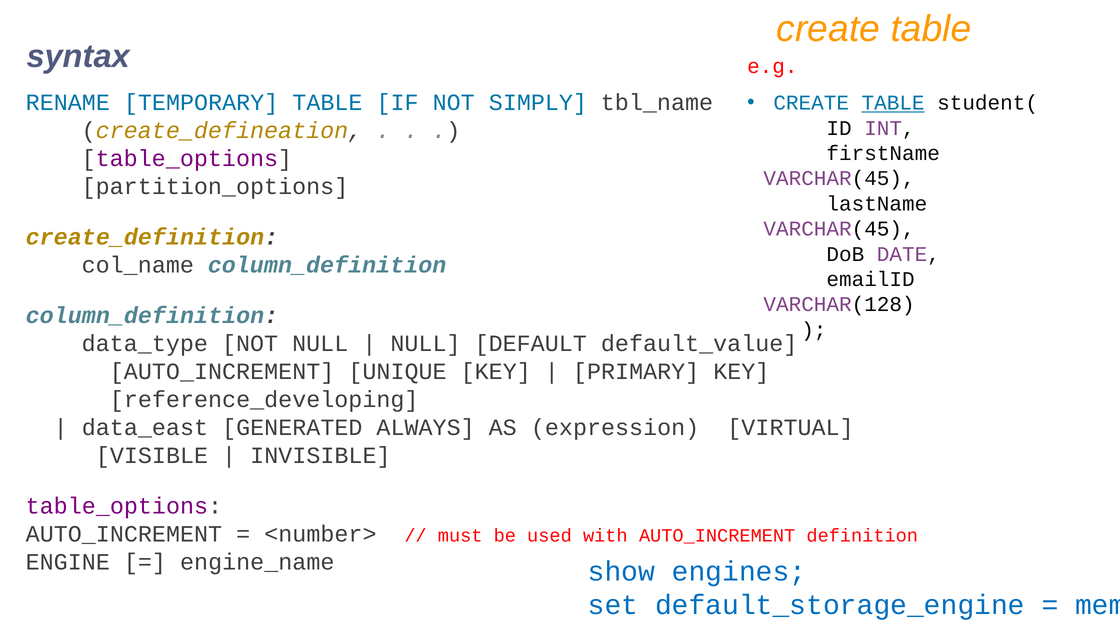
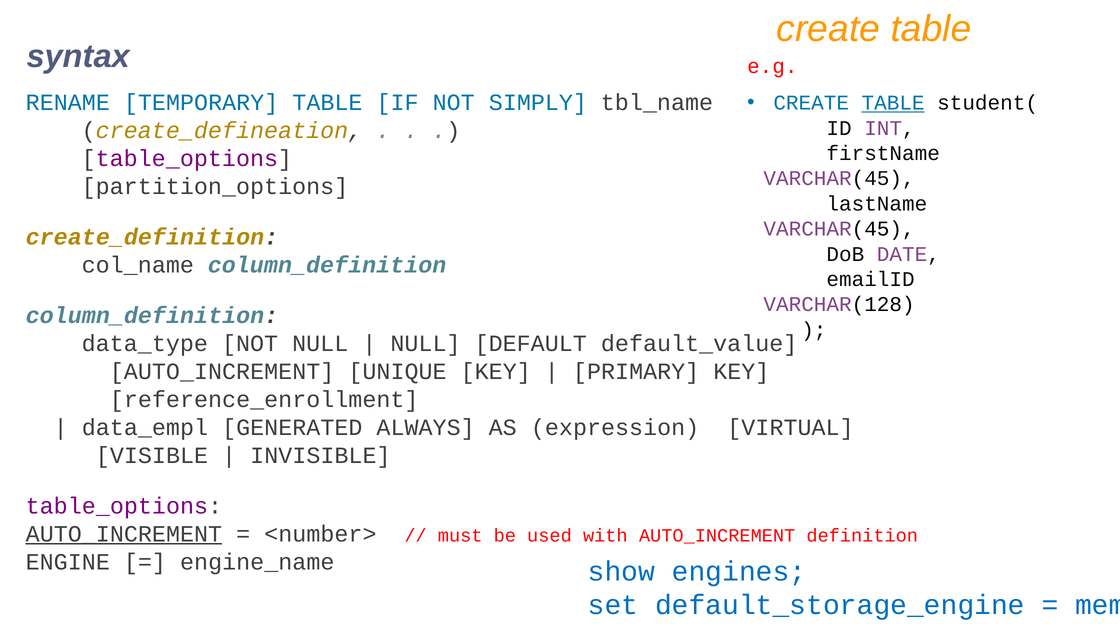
reference_developing: reference_developing -> reference_enrollment (264, 399)
data_east: data_east -> data_empl (145, 427)
AUTO_INCREMENT underline: none -> present (124, 534)
